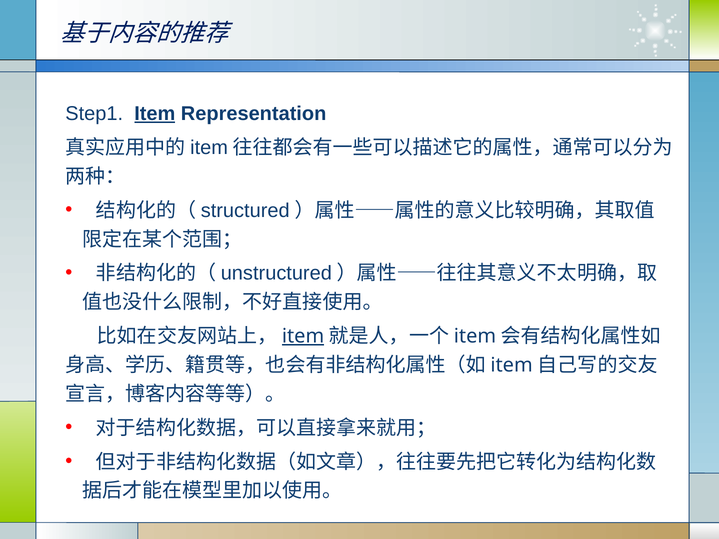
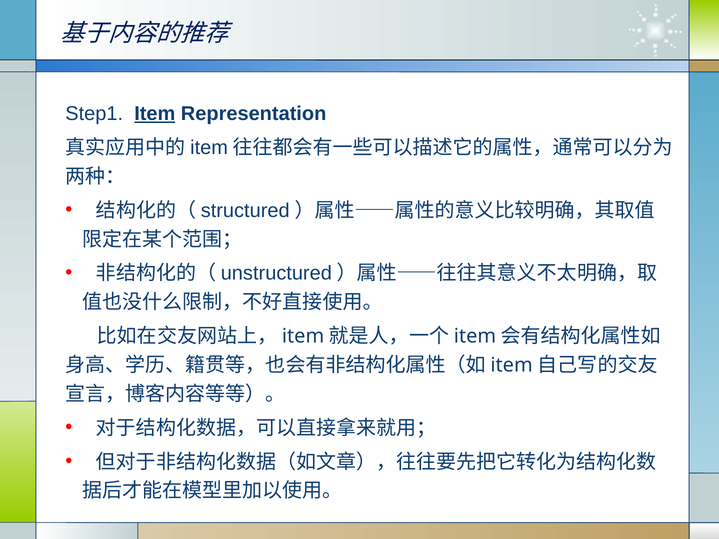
item underline: present -> none (303, 336)
